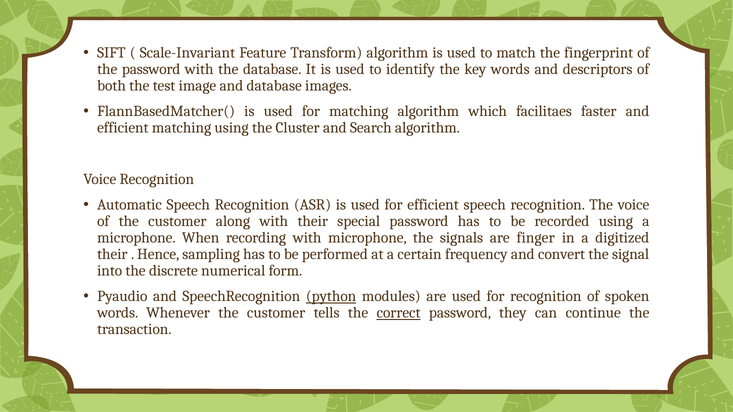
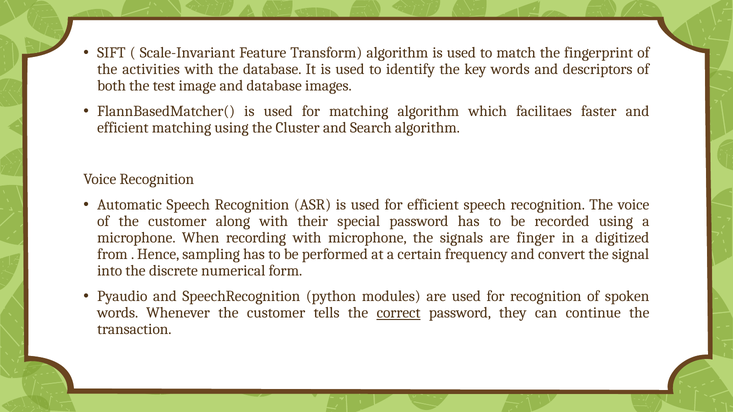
the password: password -> activities (151, 69)
their: their -> from (112, 254)
python underline: present -> none (331, 297)
